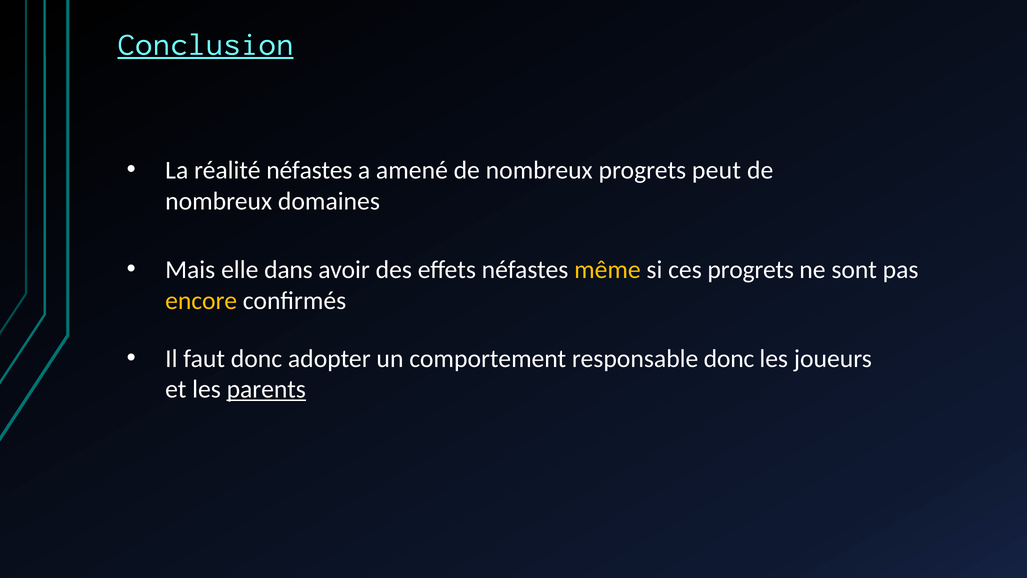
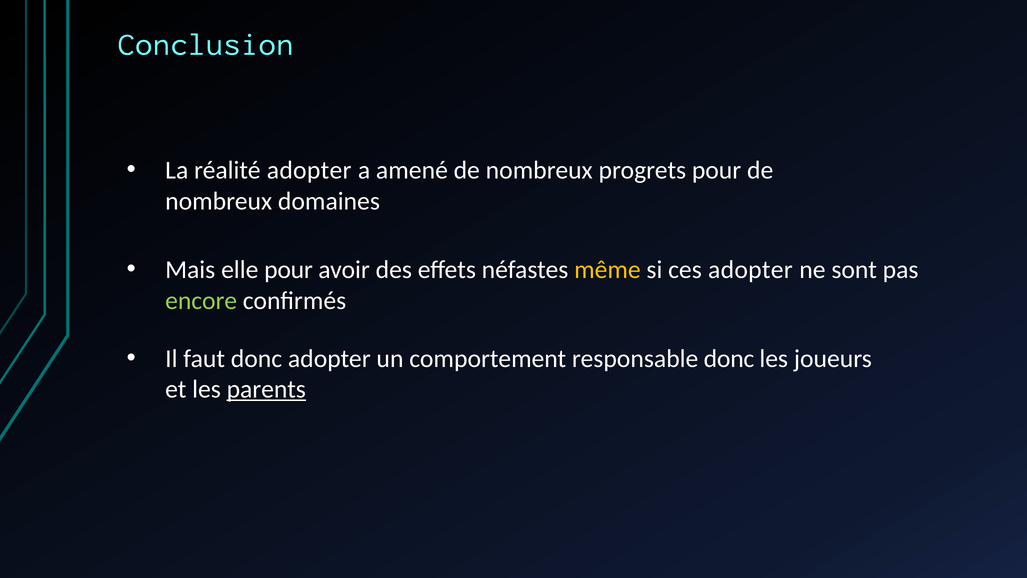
Conclusion underline: present -> none (205, 44)
réalité néfastes: néfastes -> adopter (309, 170)
progrets peut: peut -> pour (717, 170)
elle dans: dans -> pour (288, 270)
ces progrets: progrets -> adopter (750, 270)
encore colour: yellow -> light green (201, 301)
